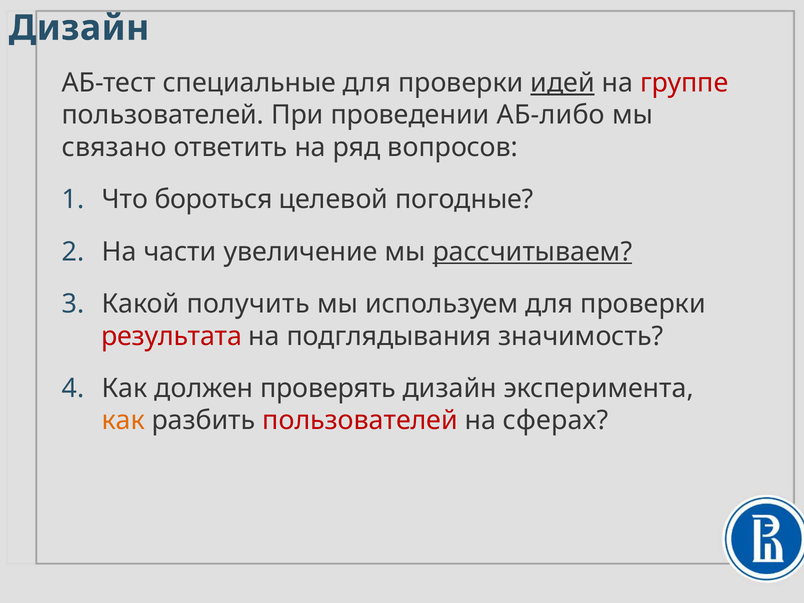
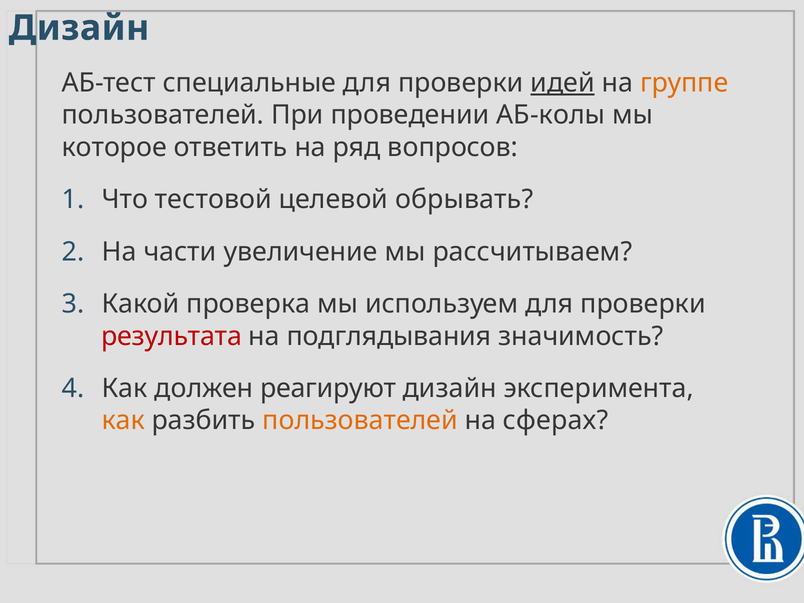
группе colour: red -> orange (684, 83)
АБ-либо: АБ-либо -> АБ-колы (551, 115)
связано: связано -> которое (114, 147)
бороться: бороться -> тестовой (213, 200)
погодные: погодные -> обрывать (464, 200)
рассчитываем underline: present -> none (532, 252)
получить: получить -> проверка (248, 304)
проверять: проверять -> реагируют (328, 388)
пользователей colour: red -> orange (360, 421)
